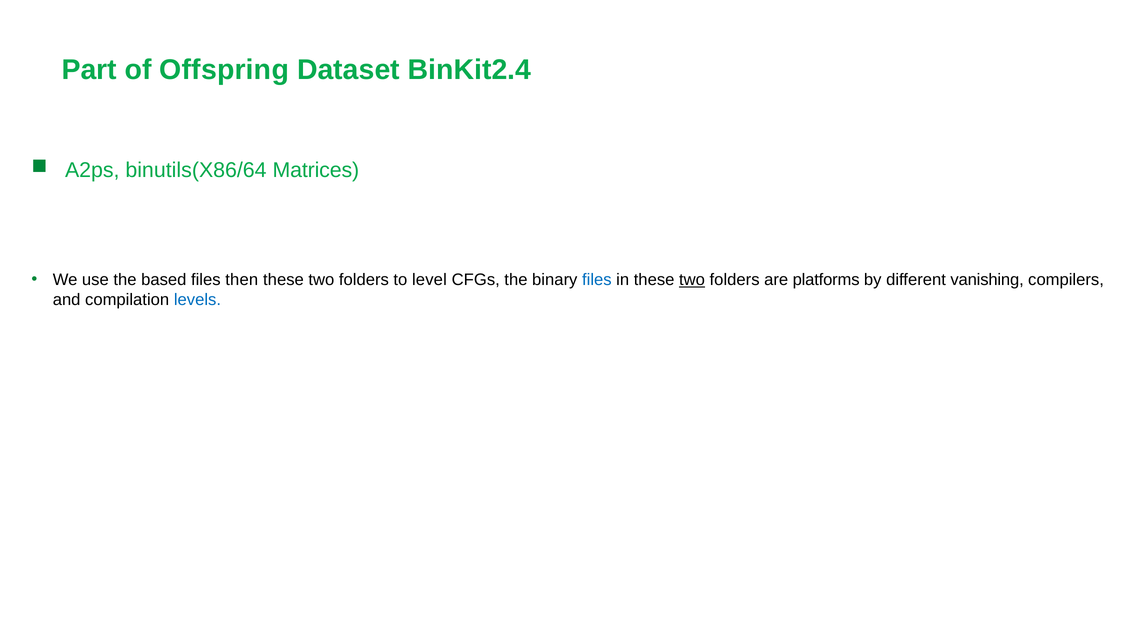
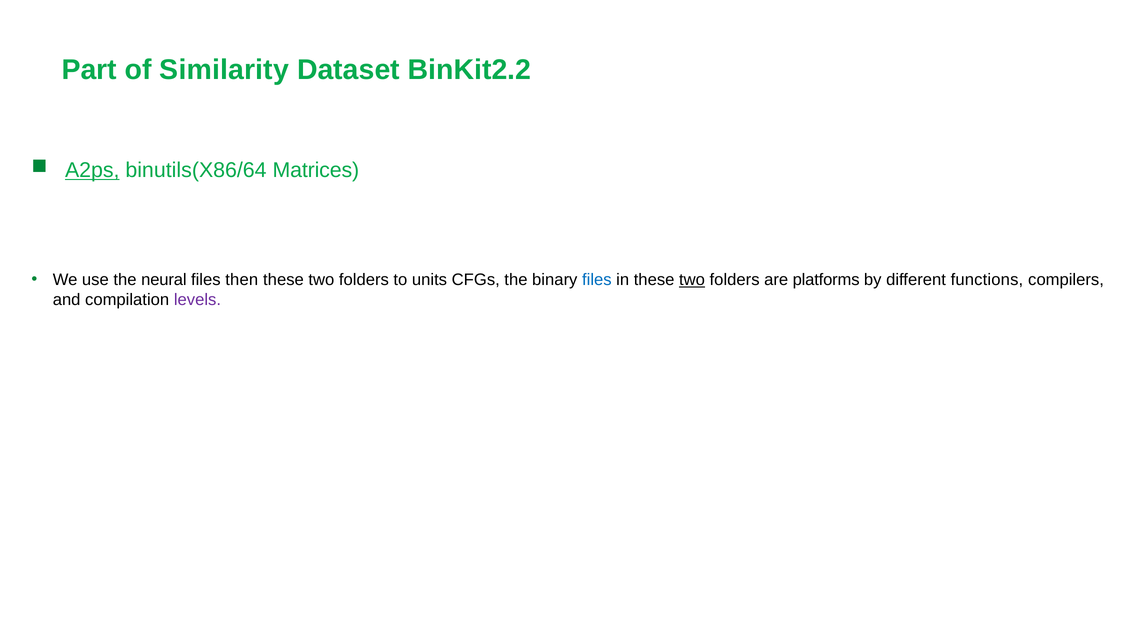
Offspring: Offspring -> Similarity (224, 70)
BinKit2.4: BinKit2.4 -> BinKit2.2 (469, 70)
A2ps underline: none -> present (92, 170)
based: based -> neural (164, 280)
level: level -> units (430, 280)
vanishing: vanishing -> functions (987, 280)
levels colour: blue -> purple (197, 300)
